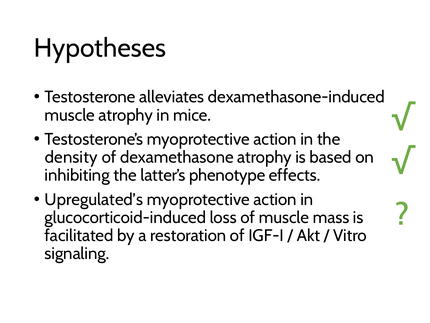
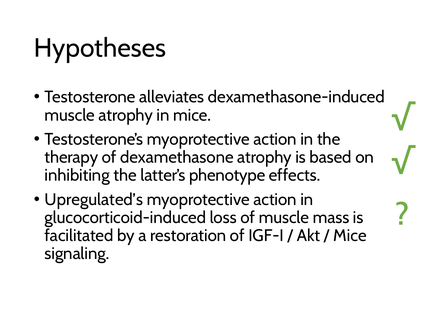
density: density -> therapy (71, 157)
Vitro: Vitro -> Mice (350, 235)
